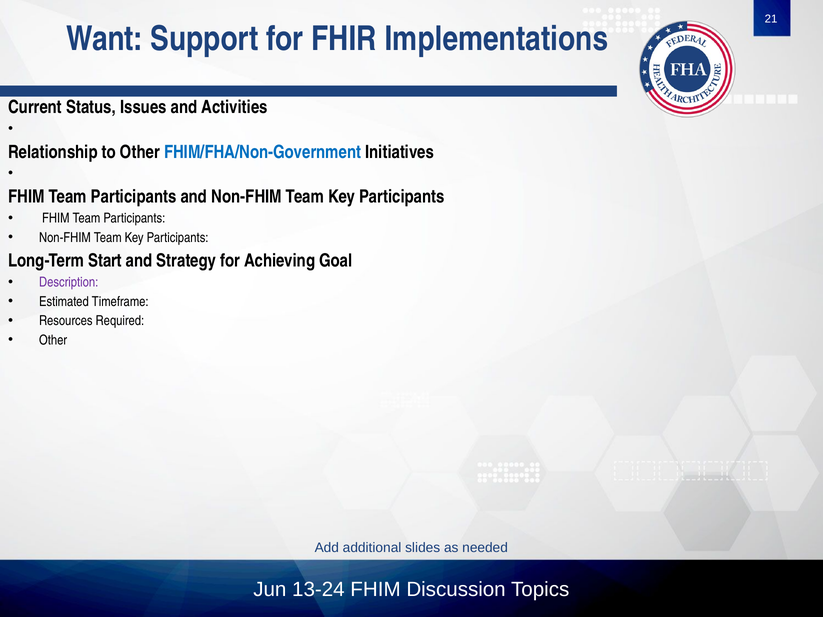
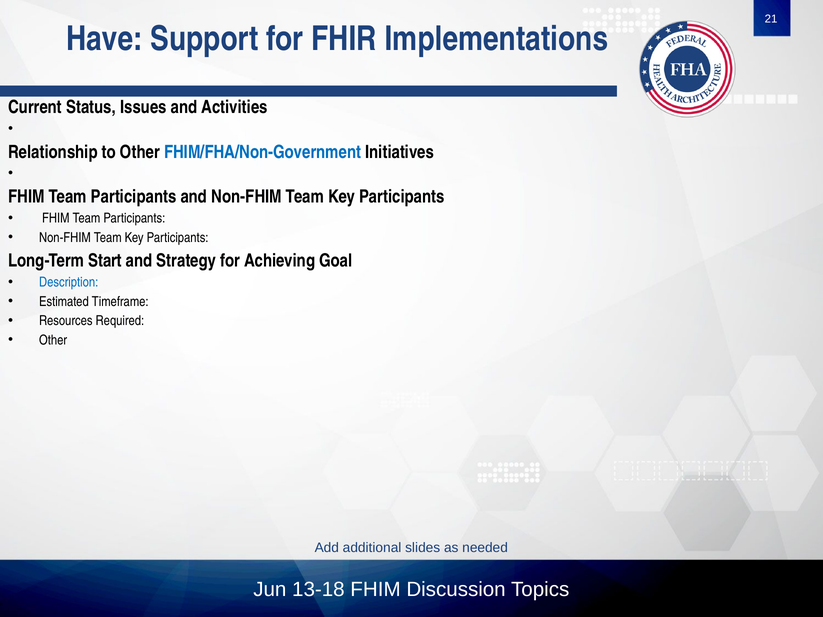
Want: Want -> Have (104, 39)
Description colour: purple -> blue (69, 283)
13-24: 13-24 -> 13-18 (318, 590)
